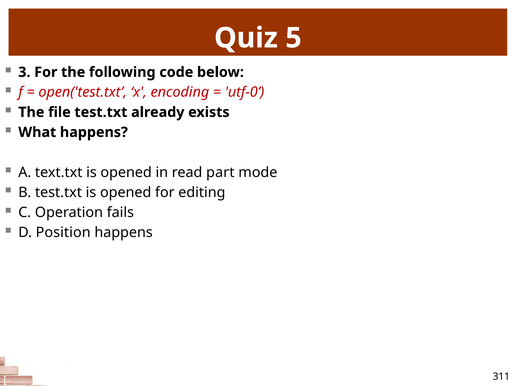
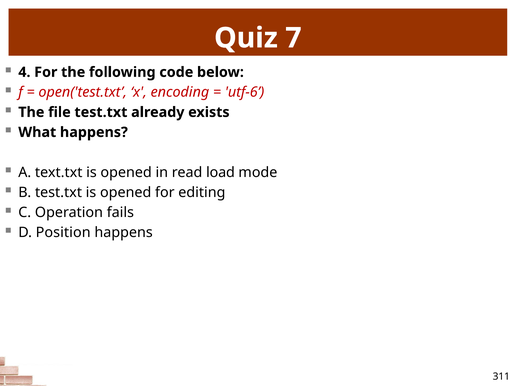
5: 5 -> 7 (293, 38)
3: 3 -> 4 (24, 72)
utf-0: utf-0 -> utf-6 (245, 92)
part: part -> load (220, 172)
